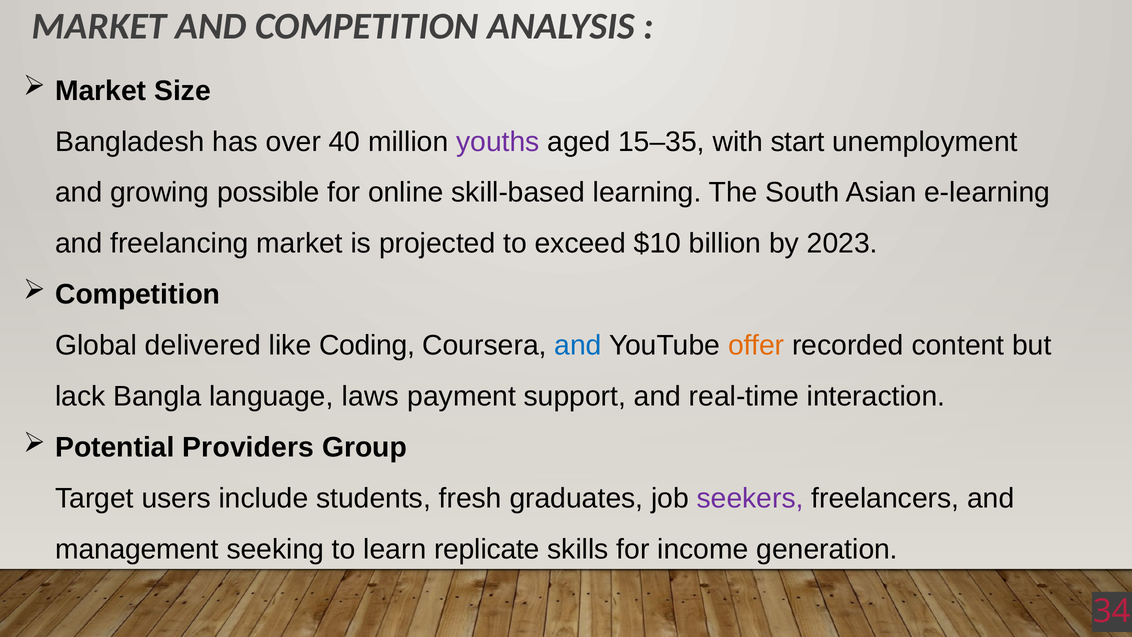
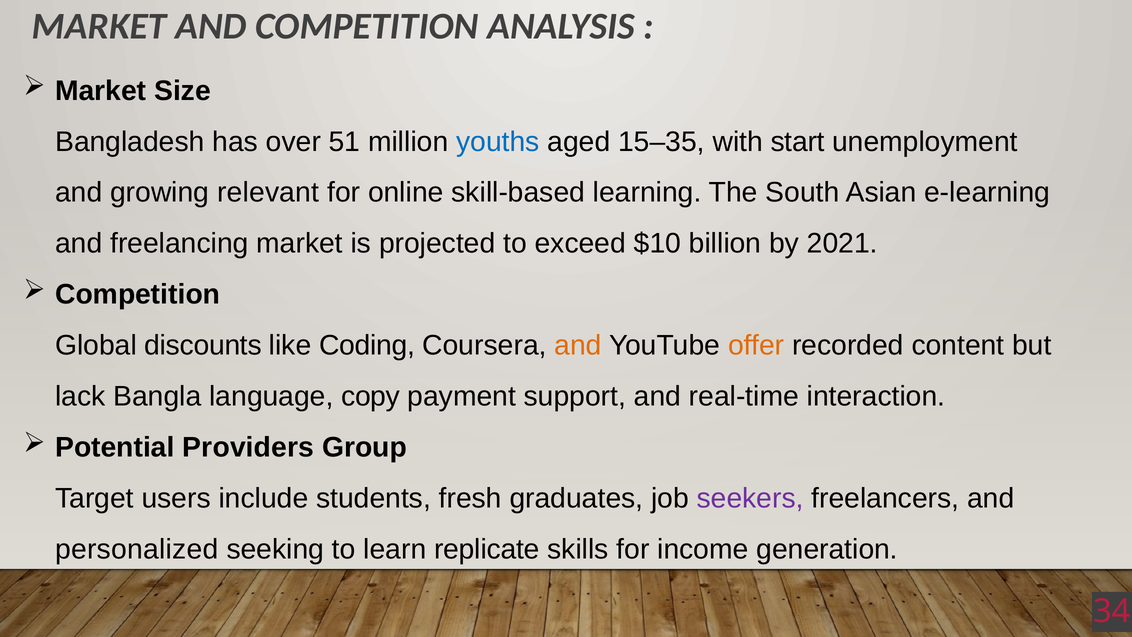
40: 40 -> 51 (344, 142)
youths colour: purple -> blue (498, 142)
possible: possible -> relevant (268, 193)
2023: 2023 -> 2021 (842, 243)
delivered: delivered -> discounts (203, 345)
and colour: blue -> orange (578, 345)
laws: laws -> copy (371, 396)
management: management -> personalized (137, 549)
